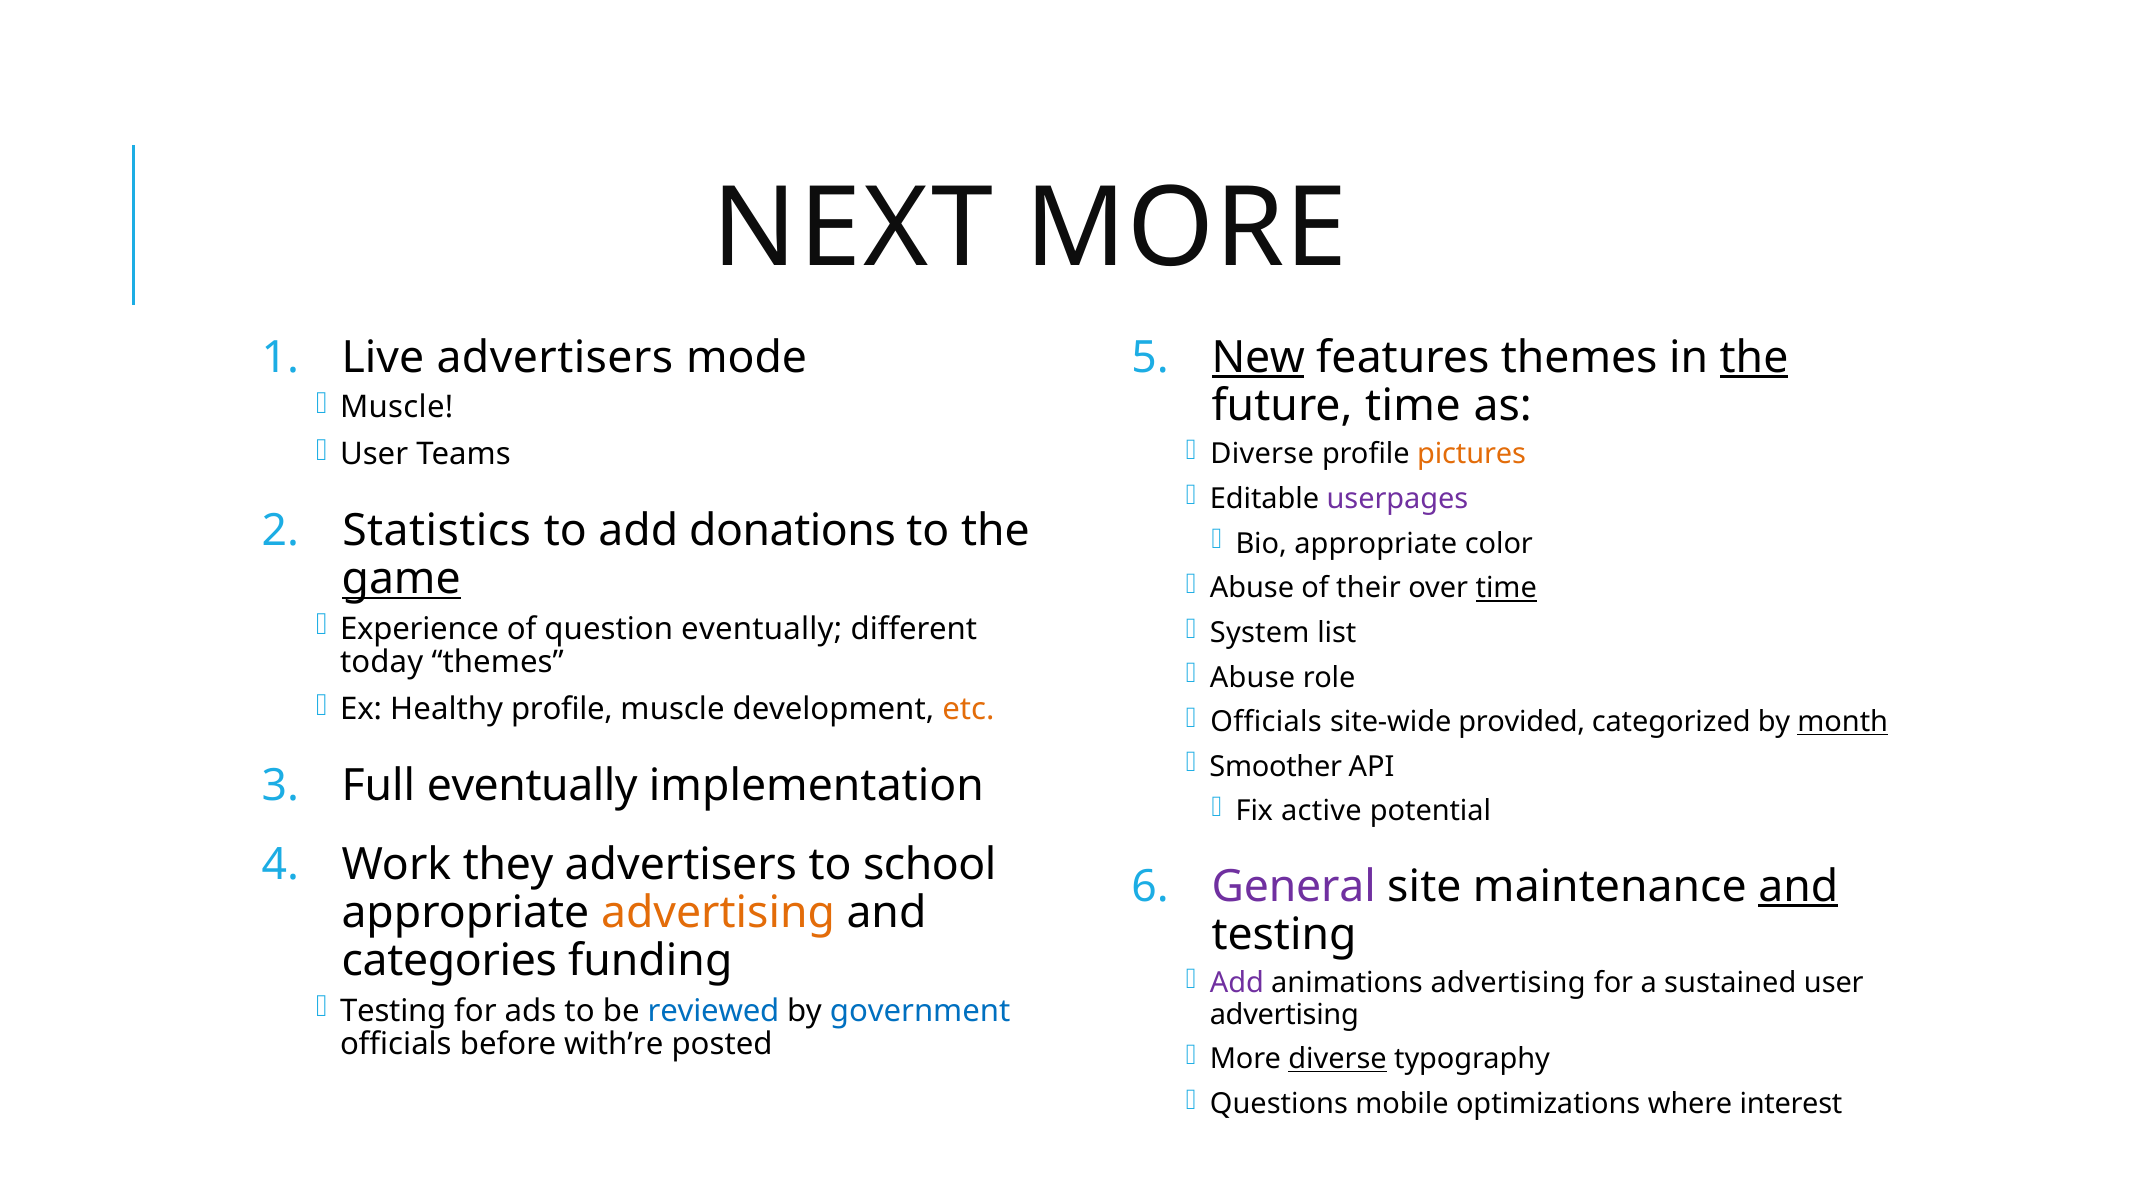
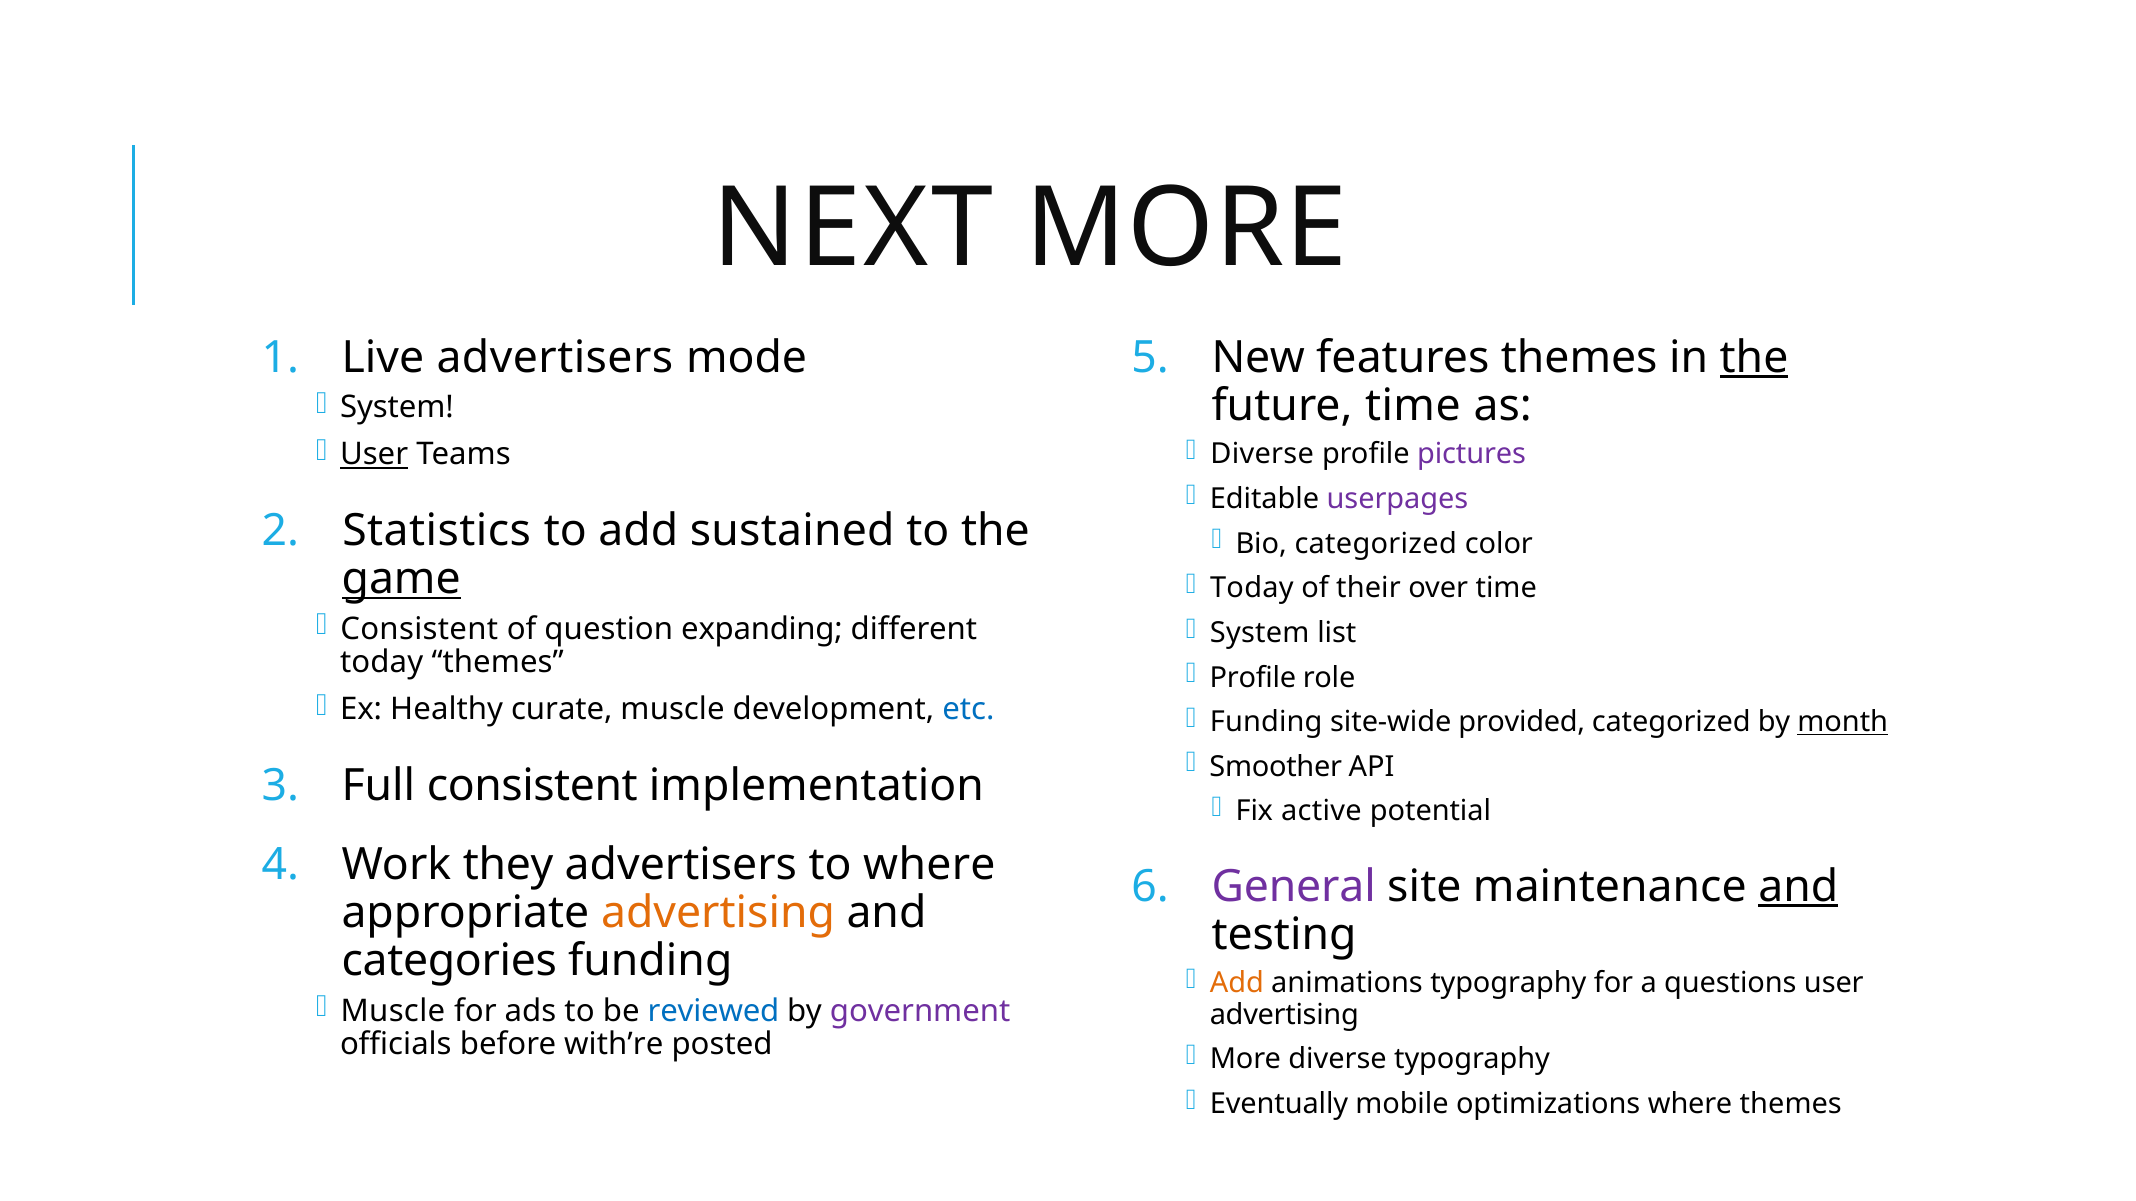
New underline: present -> none (1258, 358)
Muscle: Muscle -> System (397, 408)
User underline: none -> present (374, 455)
pictures colour: orange -> purple (1472, 455)
donations: donations -> sustained (792, 531)
Bio appropriate: appropriate -> categorized (1376, 544)
Abuse: Abuse -> Today (1252, 588)
time underline: present -> none (1506, 588)
Experience: Experience -> Consistent (419, 629)
question eventually: eventually -> expanding (762, 629)
Abuse: Abuse -> Profile (1253, 678)
Healthy profile: profile -> curate (562, 710)
etc colour: orange -> blue (968, 710)
Officials: Officials -> Funding (1266, 722)
Full eventually: eventually -> consistent (532, 786)
to school: school -> where (929, 865)
Add colour: purple -> orange (1237, 984)
animations advertising: advertising -> typography (1508, 984)
sustained: sustained -> questions (1730, 984)
Testing: Testing -> Muscle (393, 1011)
government colour: blue -> purple (920, 1011)
diverse underline: present -> none (1338, 1060)
Questions: Questions -> Eventually (1279, 1104)
where interest: interest -> themes (1791, 1104)
